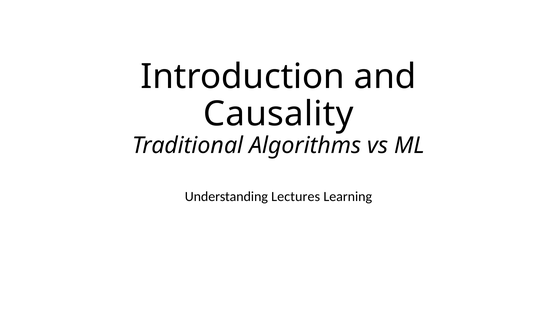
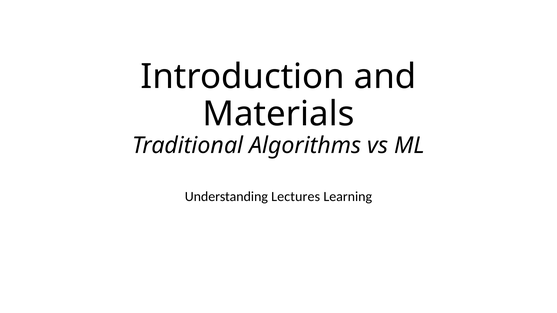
Causality: Causality -> Materials (278, 114)
